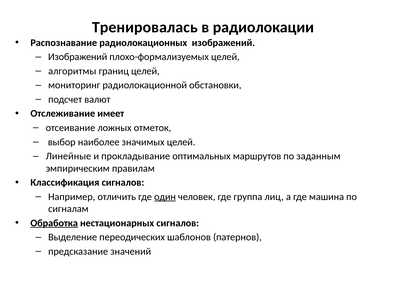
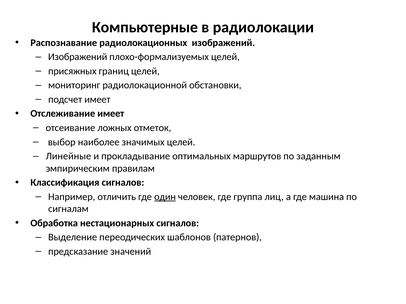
Тренировалась: Тренировалась -> Компьютерные (145, 27)
алгоритмы: алгоритмы -> присяжных (72, 71)
подсчет валют: валют -> имеет (97, 100)
Обработка underline: present -> none (54, 223)
